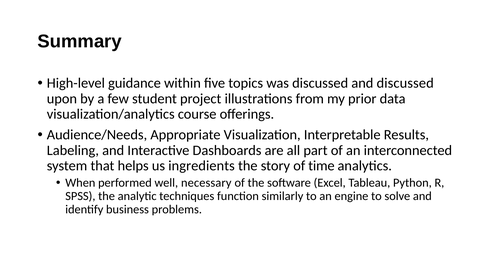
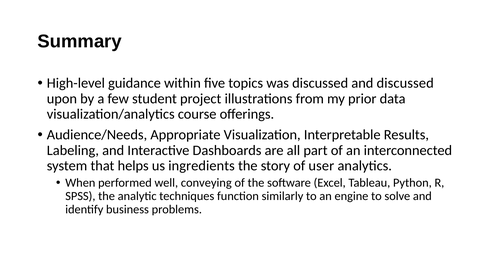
time: time -> user (321, 166)
necessary: necessary -> conveying (206, 183)
